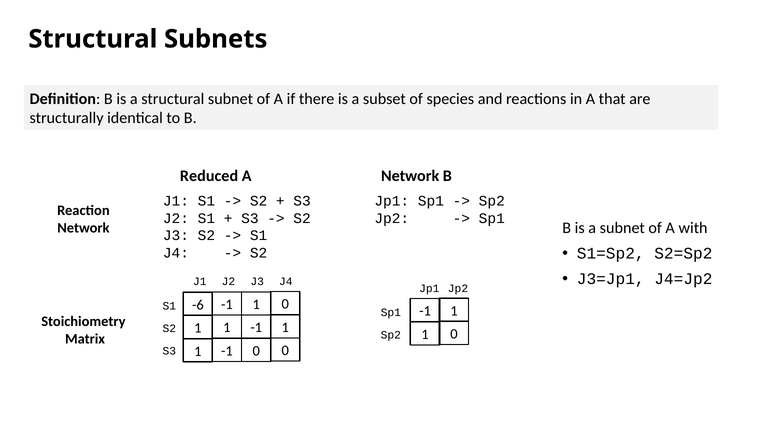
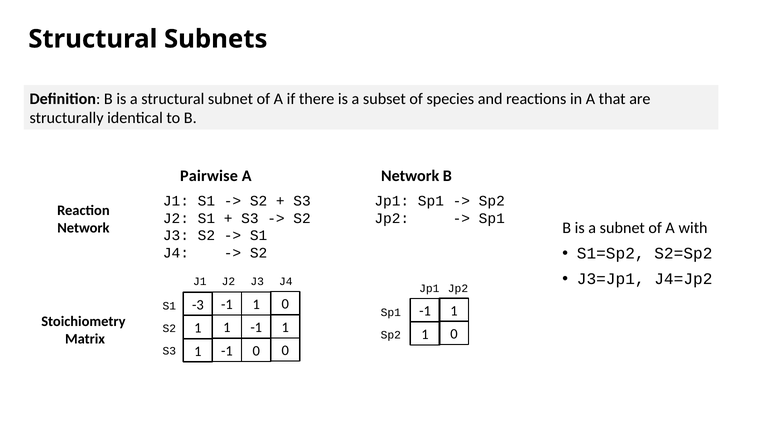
Reduced: Reduced -> Pairwise (209, 176)
-6: -6 -> -3 (198, 305)
